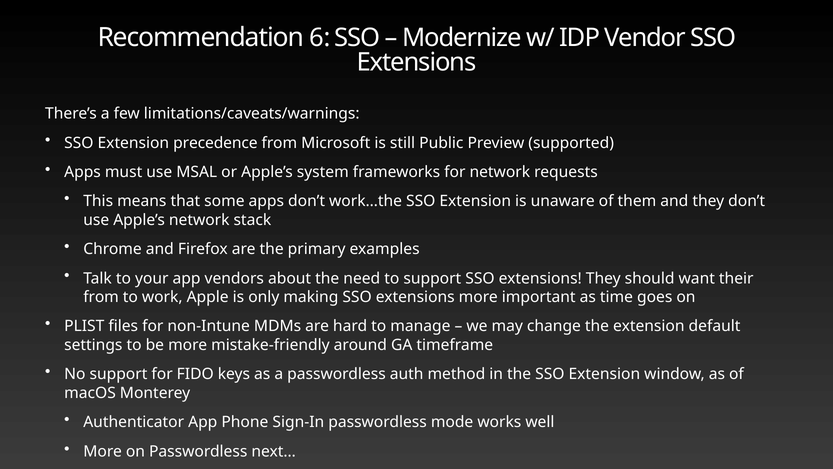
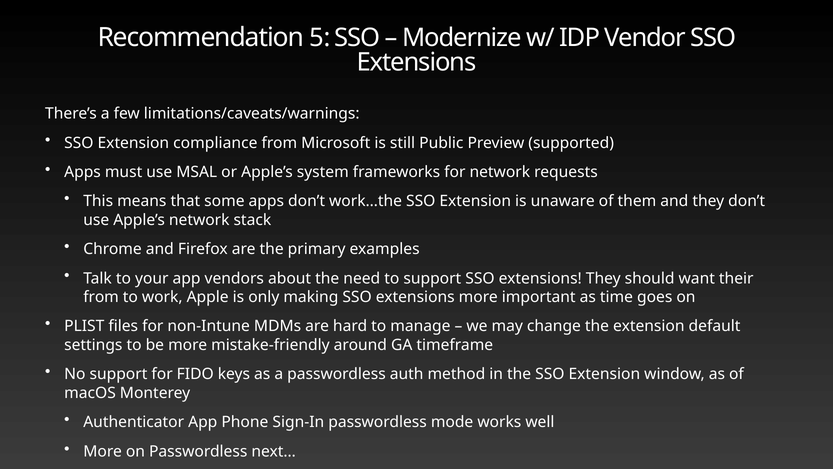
6: 6 -> 5 (320, 38)
precedence: precedence -> compliance (215, 143)
